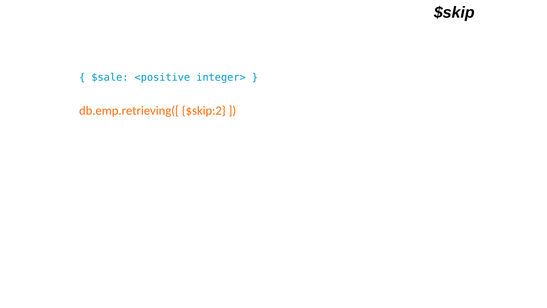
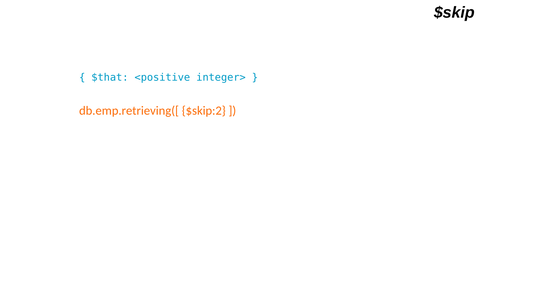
$sale: $sale -> $that (110, 77)
